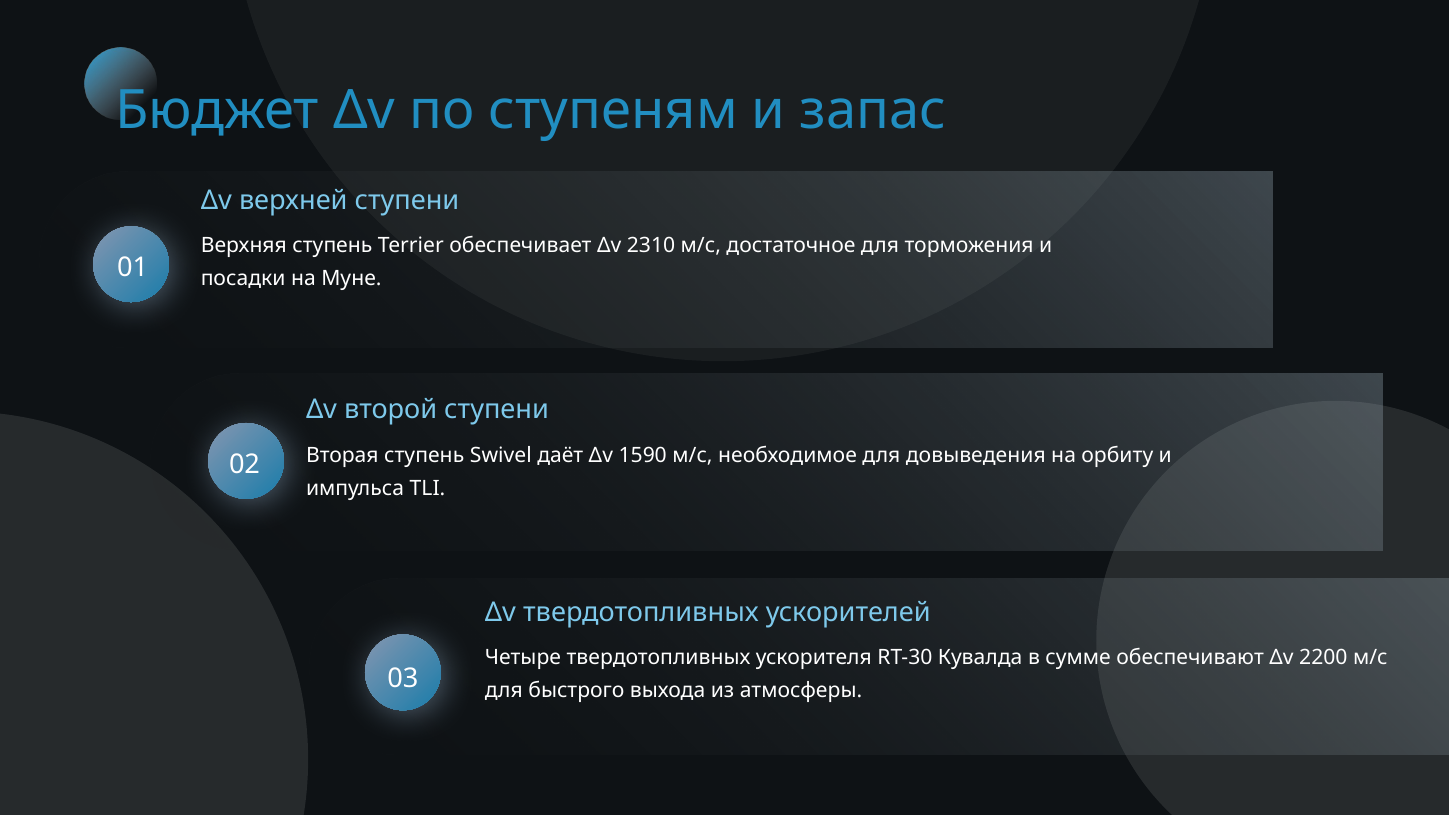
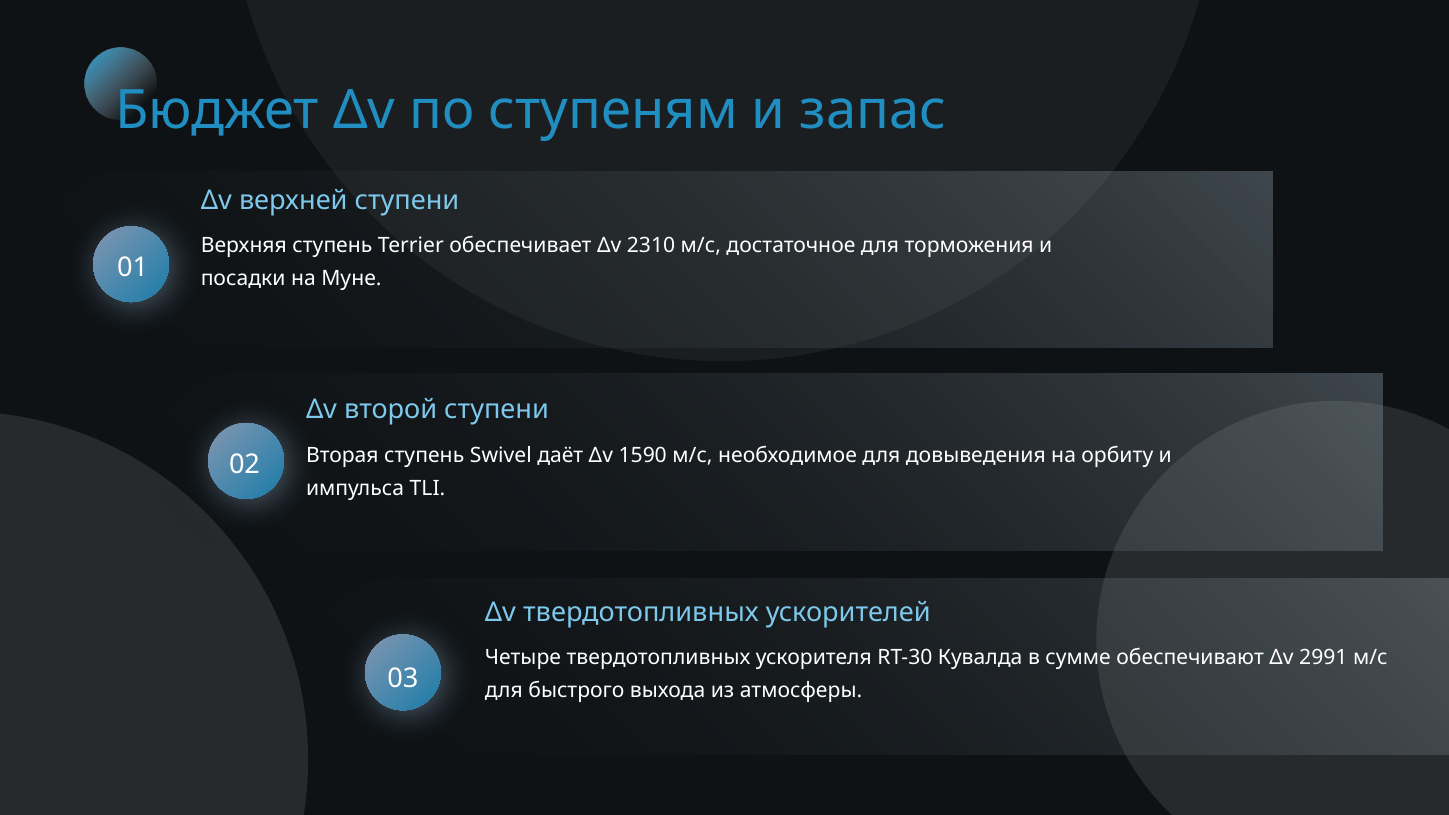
2200: 2200 -> 2991 (1323, 658)
